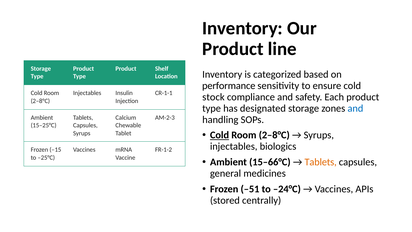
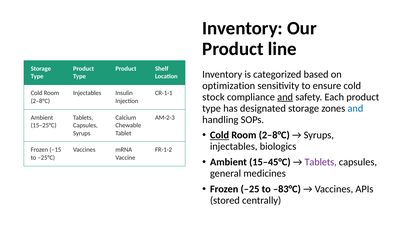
performance: performance -> optimization (229, 86)
and underline: none -> present (285, 97)
15–66°C: 15–66°C -> 15–45°C (270, 162)
Tablets colour: orange -> purple (321, 162)
–51: –51 -> –25 (250, 189)
–24°C: –24°C -> –83°C (287, 189)
